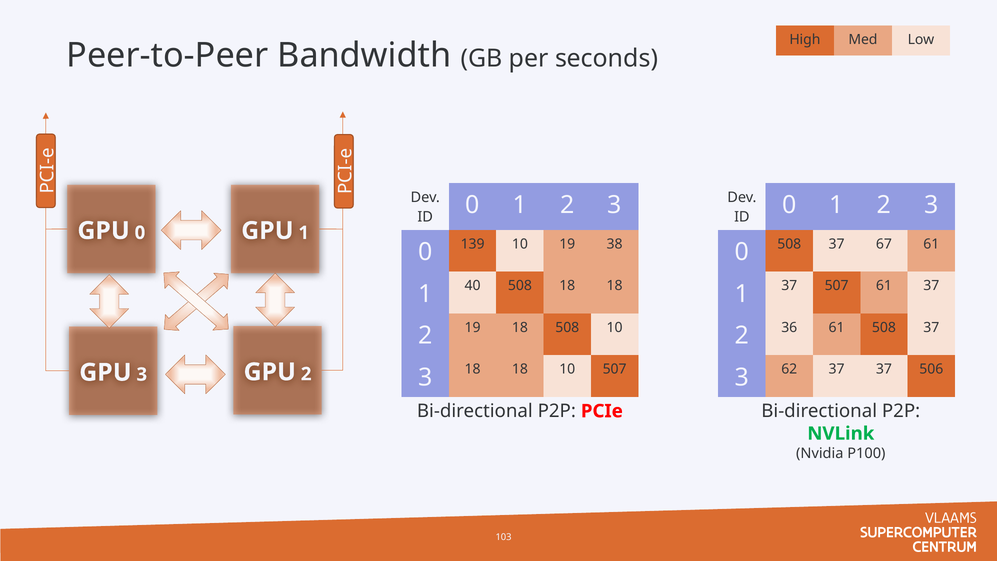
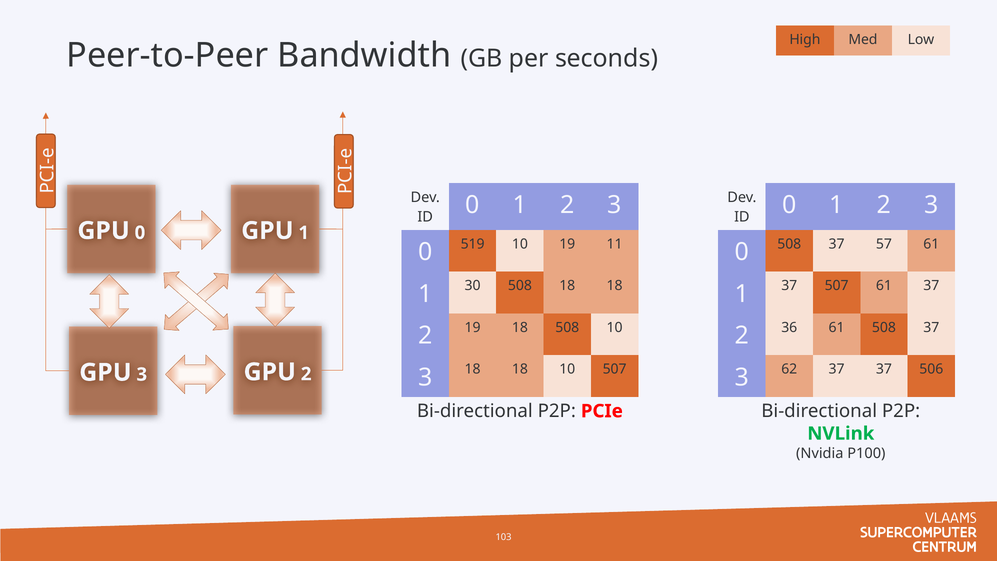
139: 139 -> 519 (473, 244)
38: 38 -> 11 (615, 244)
67: 67 -> 57 (884, 244)
40: 40 -> 30 (473, 286)
